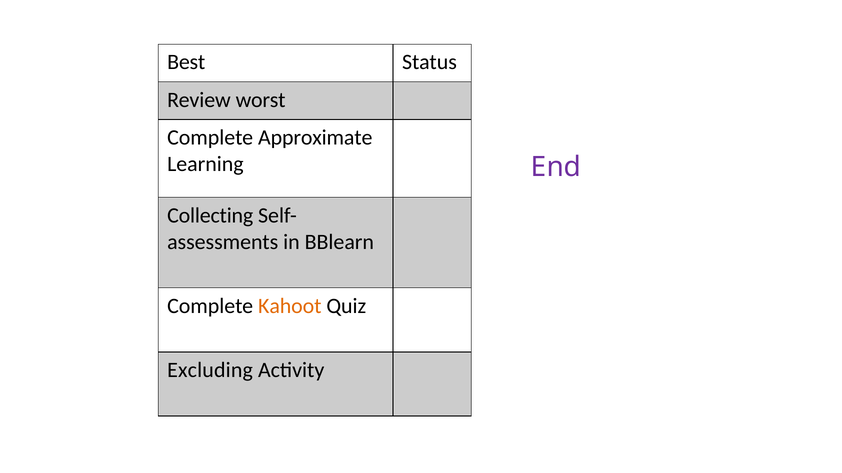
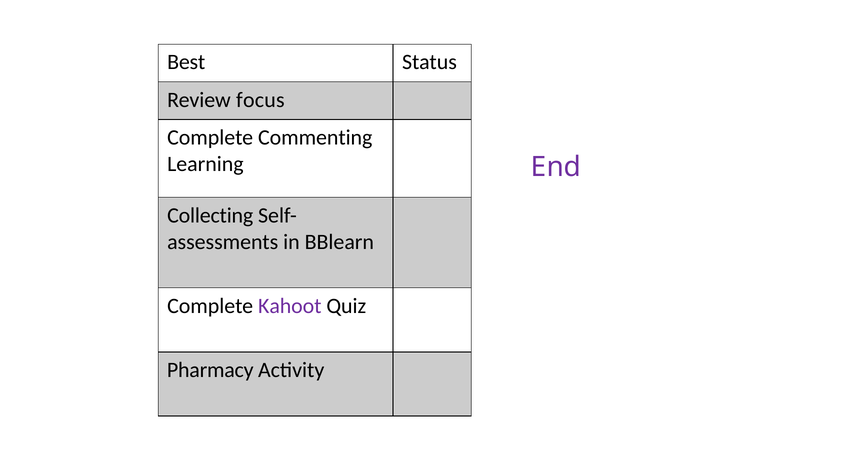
worst: worst -> focus (260, 100)
Approximate: Approximate -> Commenting (315, 138)
Kahoot colour: orange -> purple (290, 306)
Excluding: Excluding -> Pharmacy (210, 371)
